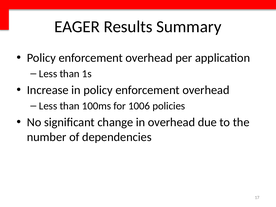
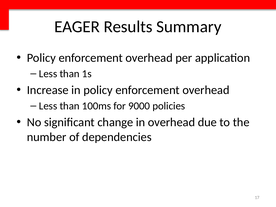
1006: 1006 -> 9000 (139, 106)
